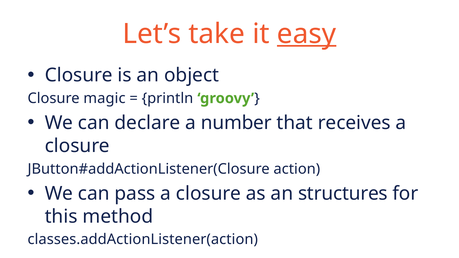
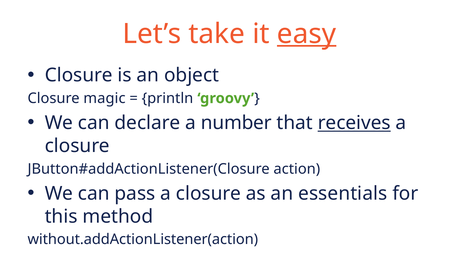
receives underline: none -> present (354, 123)
structures: structures -> essentials (343, 194)
classes.addActionListener(action: classes.addActionListener(action -> without.addActionListener(action (143, 240)
